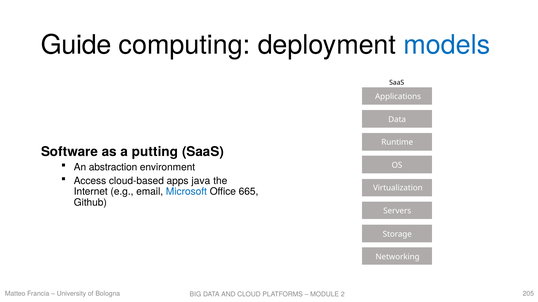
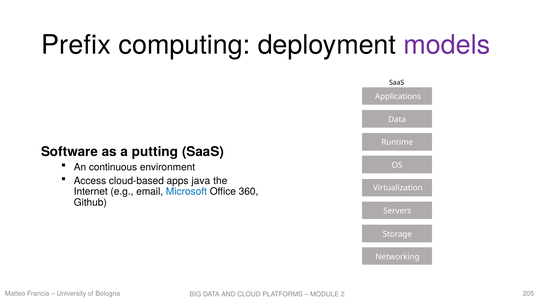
Guide: Guide -> Prefix (76, 45)
models colour: blue -> purple (447, 45)
abstraction: abstraction -> continuous (113, 167)
665: 665 -> 360 (249, 192)
